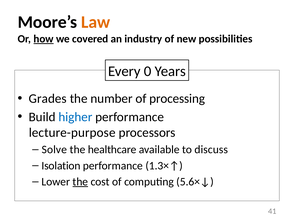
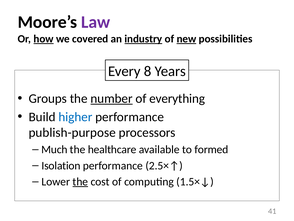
Law colour: orange -> purple (96, 22)
industry underline: none -> present (143, 39)
new underline: none -> present (186, 39)
0: 0 -> 8 (148, 71)
Grades: Grades -> Groups (48, 98)
number underline: none -> present (112, 98)
processing: processing -> everything (177, 98)
lecture-purpose: lecture-purpose -> publish-purpose (72, 132)
Solve: Solve -> Much (54, 149)
discuss: discuss -> formed (211, 149)
1.3×↑: 1.3×↑ -> 2.5×↑ (164, 165)
5.6×↓: 5.6×↓ -> 1.5×↓ (195, 181)
